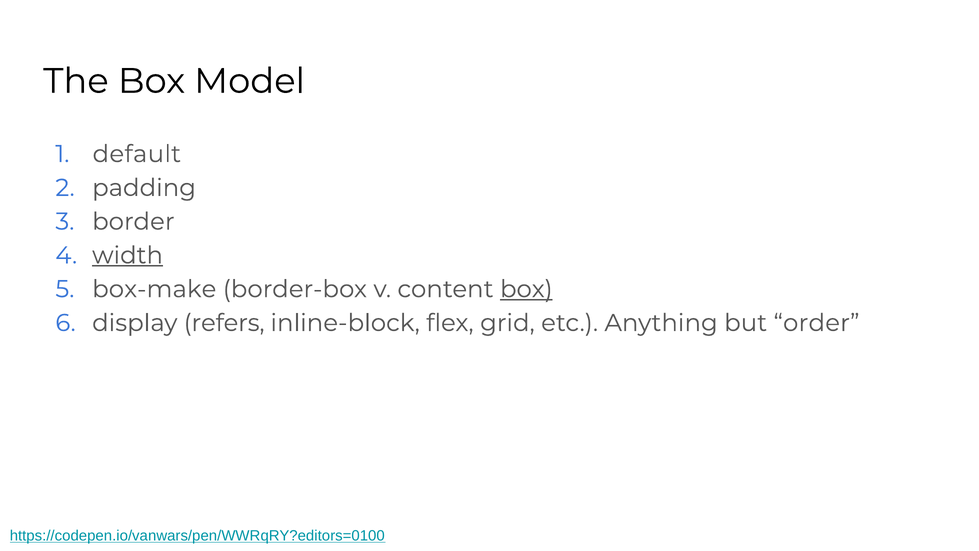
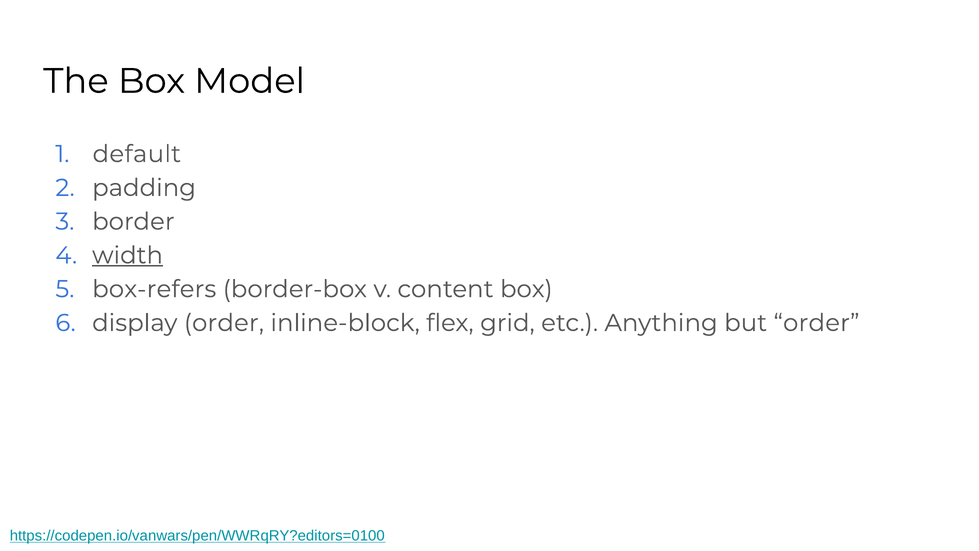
box-make: box-make -> box-refers (154, 289)
box underline: present -> none (526, 289)
display refers: refers -> order (224, 323)
